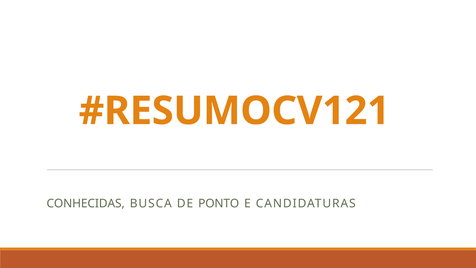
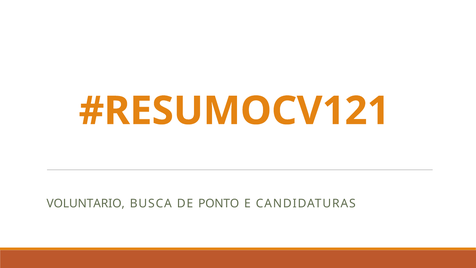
CONHECIDAS: CONHECIDAS -> VOLUNTARIO (86, 203)
